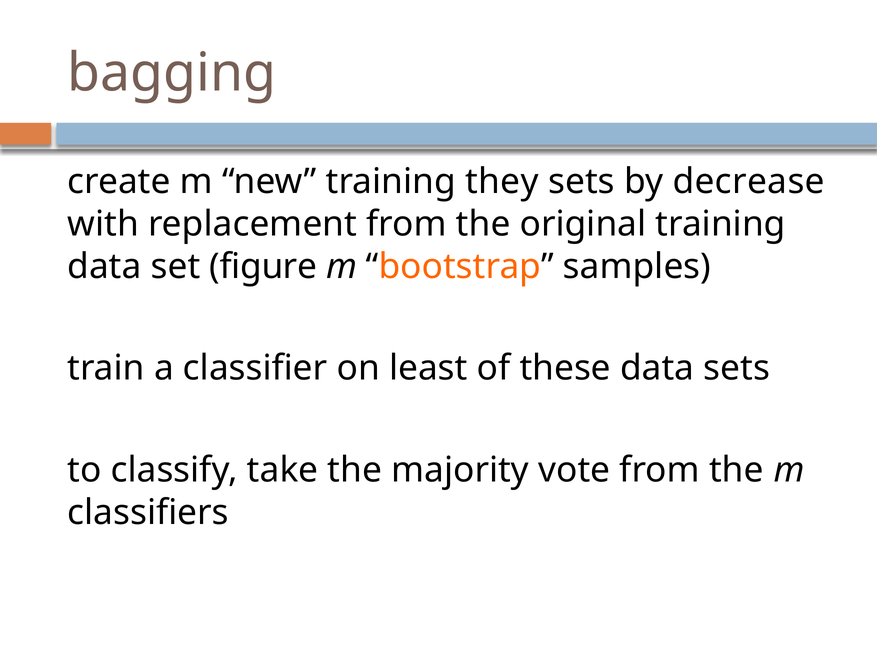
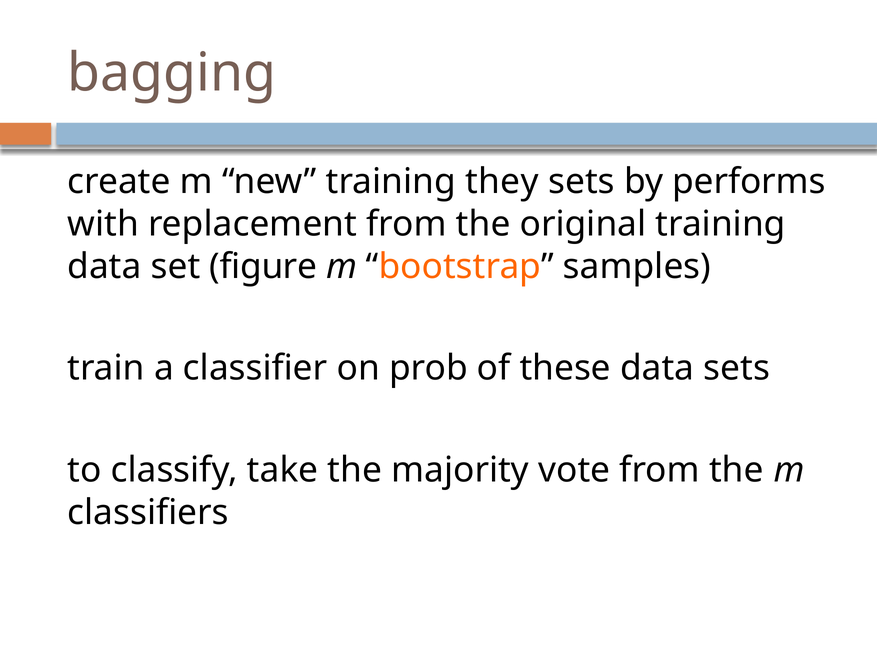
decrease: decrease -> performs (749, 181)
least: least -> prob (428, 368)
